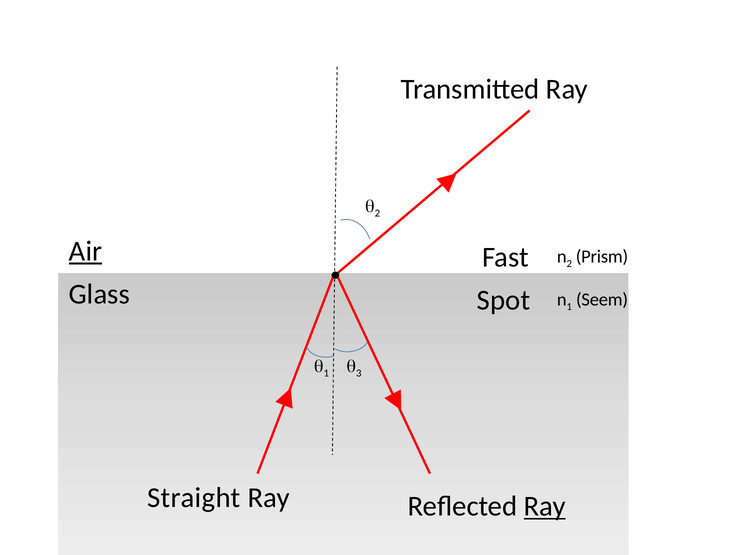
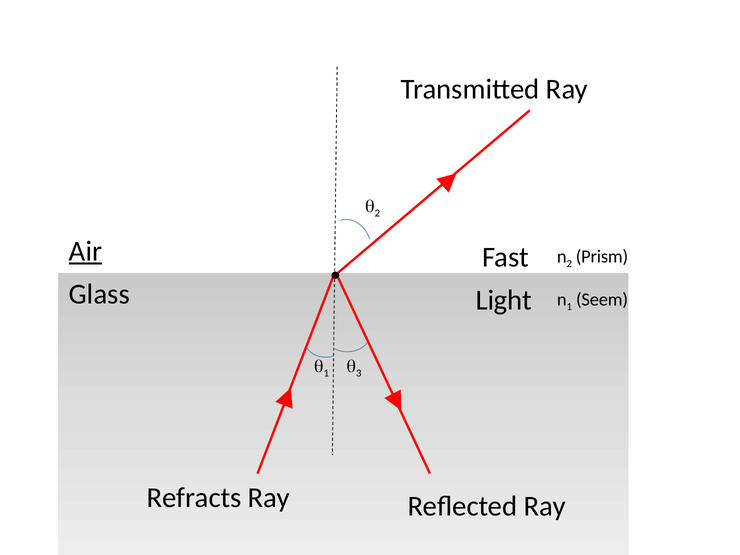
Spot: Spot -> Light (504, 300)
Straight: Straight -> Refracts (194, 498)
Ray underline: present -> none (545, 506)
